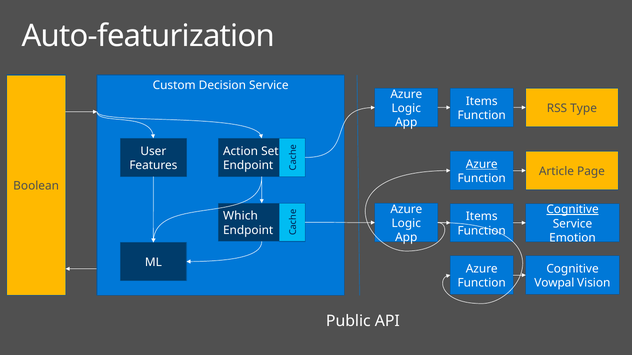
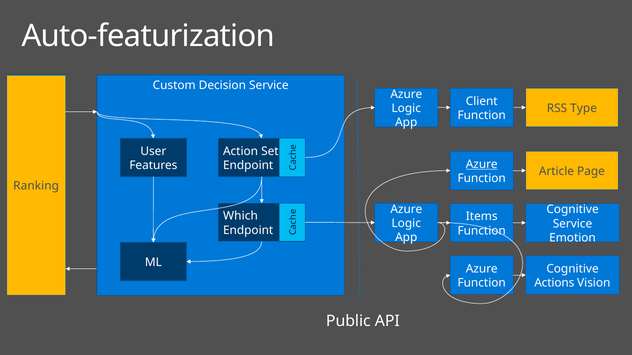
Items: Items -> Client (482, 101)
Boolean: Boolean -> Ranking (36, 186)
Cognitive underline: present -> none (573, 210)
Vowpal: Vowpal -> Actions (554, 283)
